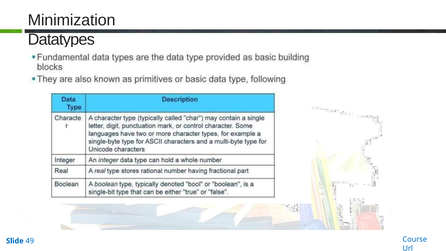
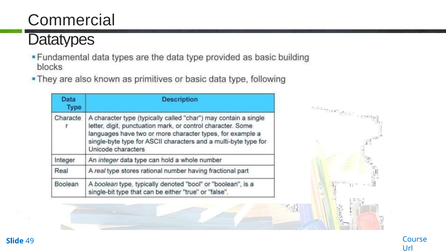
Minimization: Minimization -> Commercial (71, 20)
